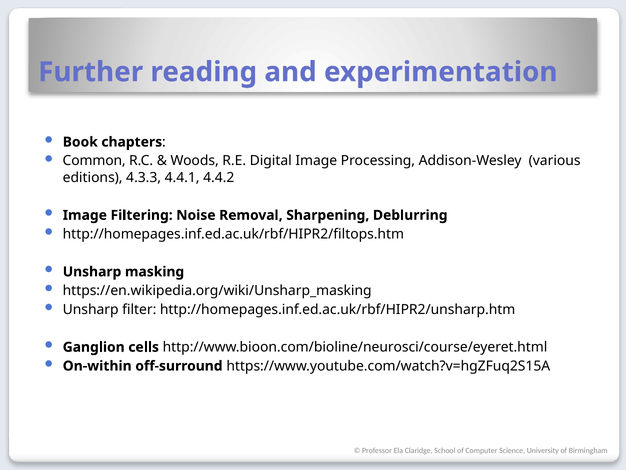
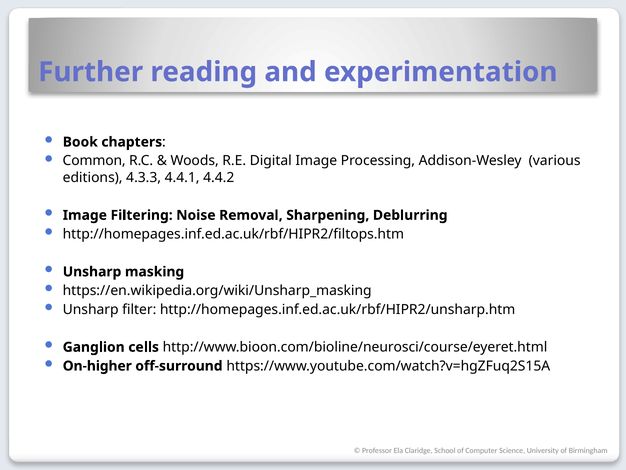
On-within: On-within -> On-higher (97, 366)
